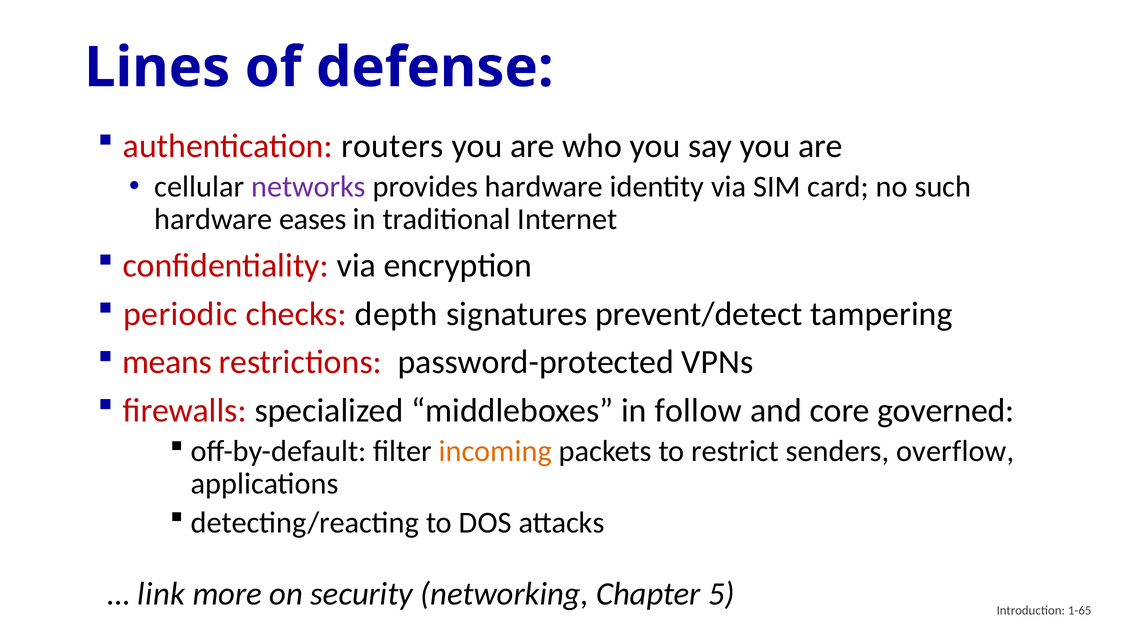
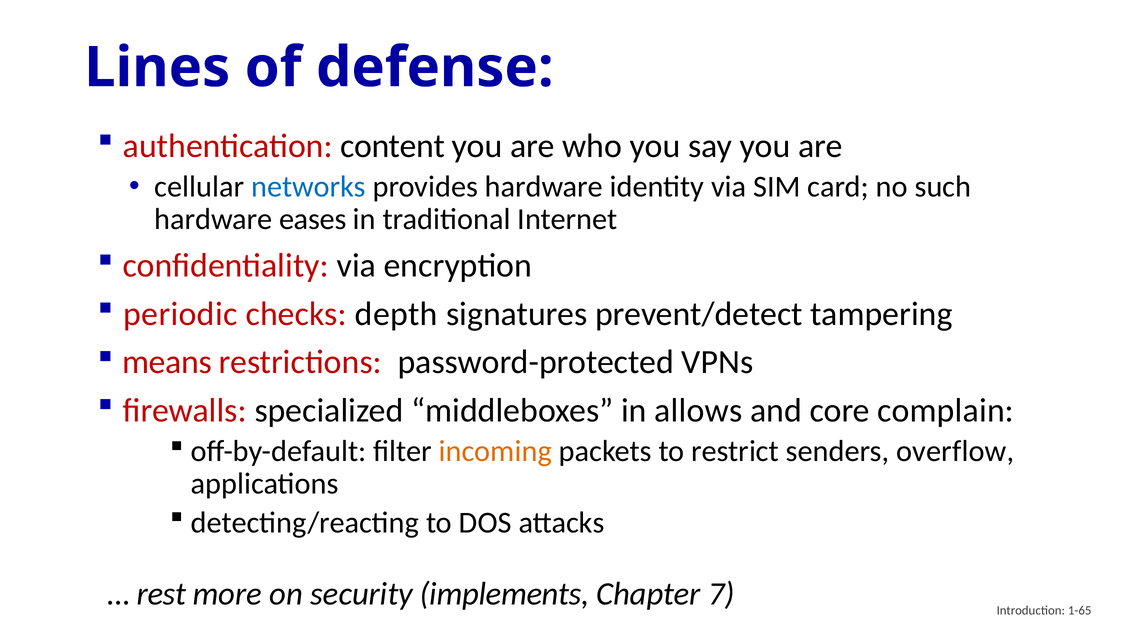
routers: routers -> content (393, 146)
networks colour: purple -> blue (308, 186)
follow: follow -> allows (698, 410)
governed: governed -> complain (946, 410)
link: link -> rest (162, 594)
networking: networking -> implements (505, 594)
5: 5 -> 7 (721, 594)
